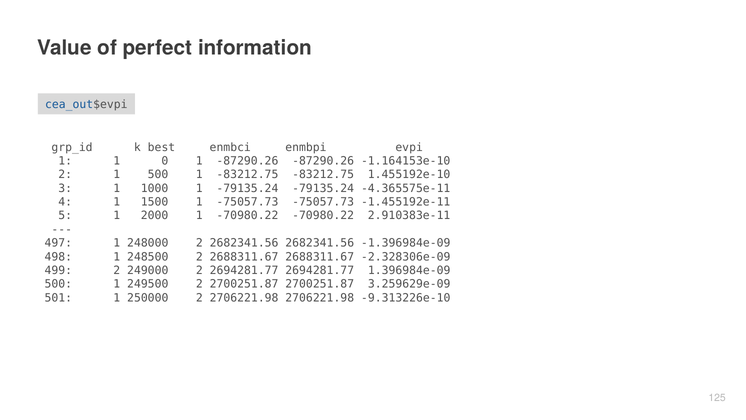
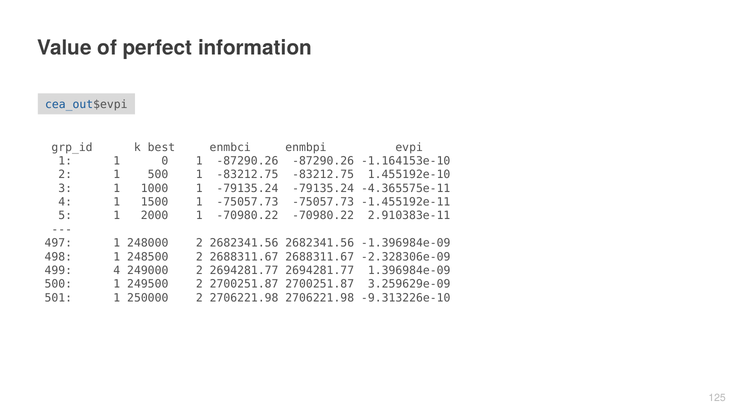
499 2: 2 -> 4 (117, 270)
